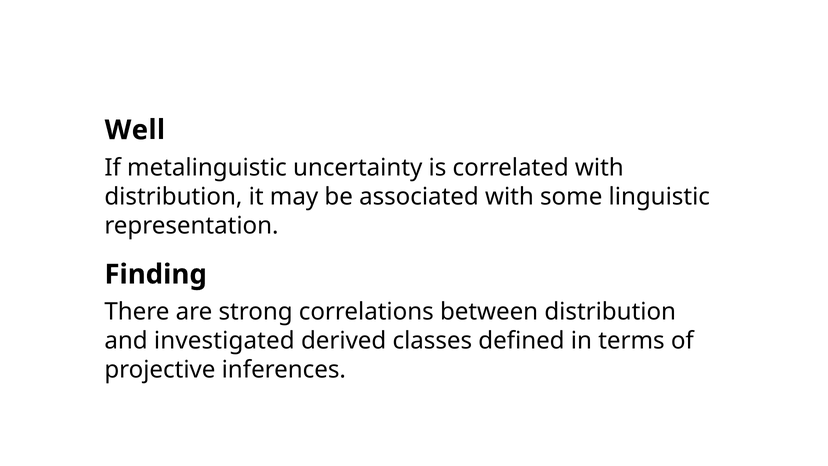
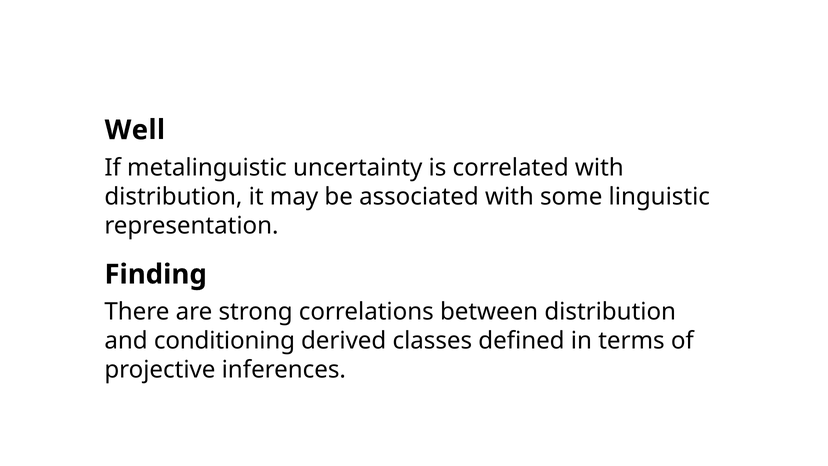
investigated: investigated -> conditioning (224, 341)
